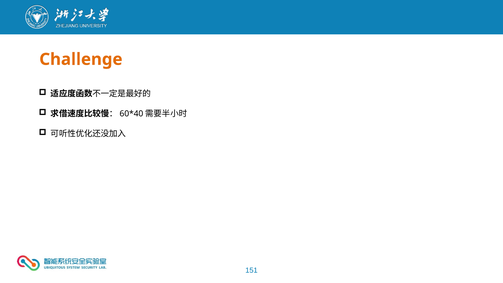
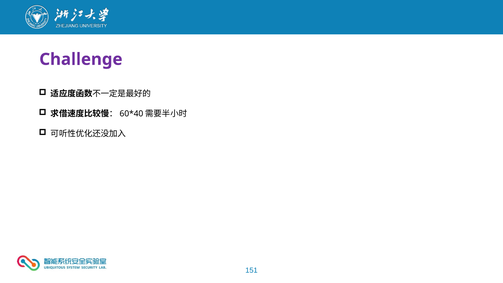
Challenge colour: orange -> purple (81, 59)
